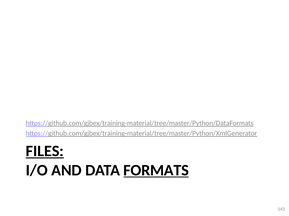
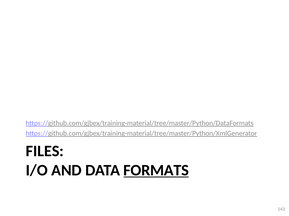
FILES underline: present -> none (45, 151)
